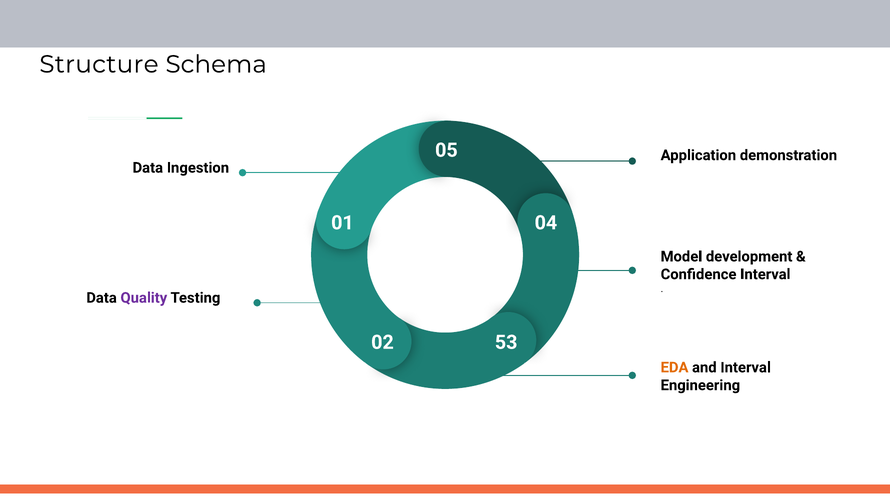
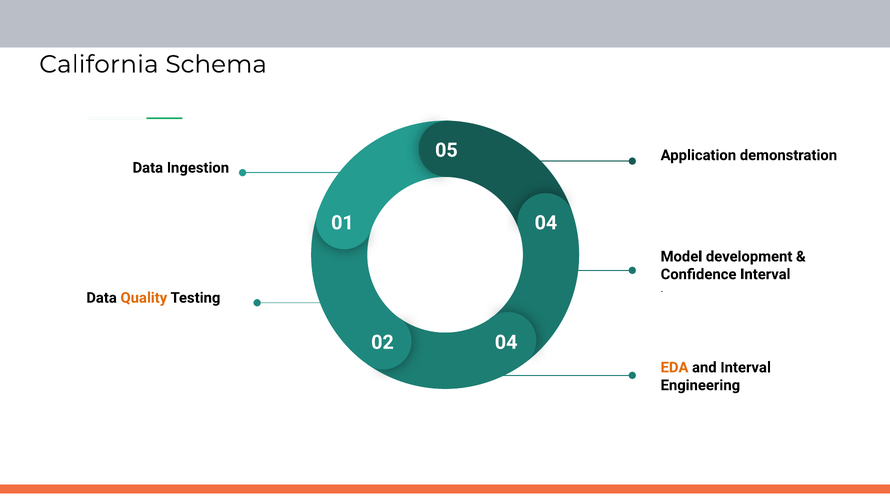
Structure: Structure -> California (99, 64)
Quality colour: purple -> orange (144, 298)
02 53: 53 -> 04 (506, 342)
